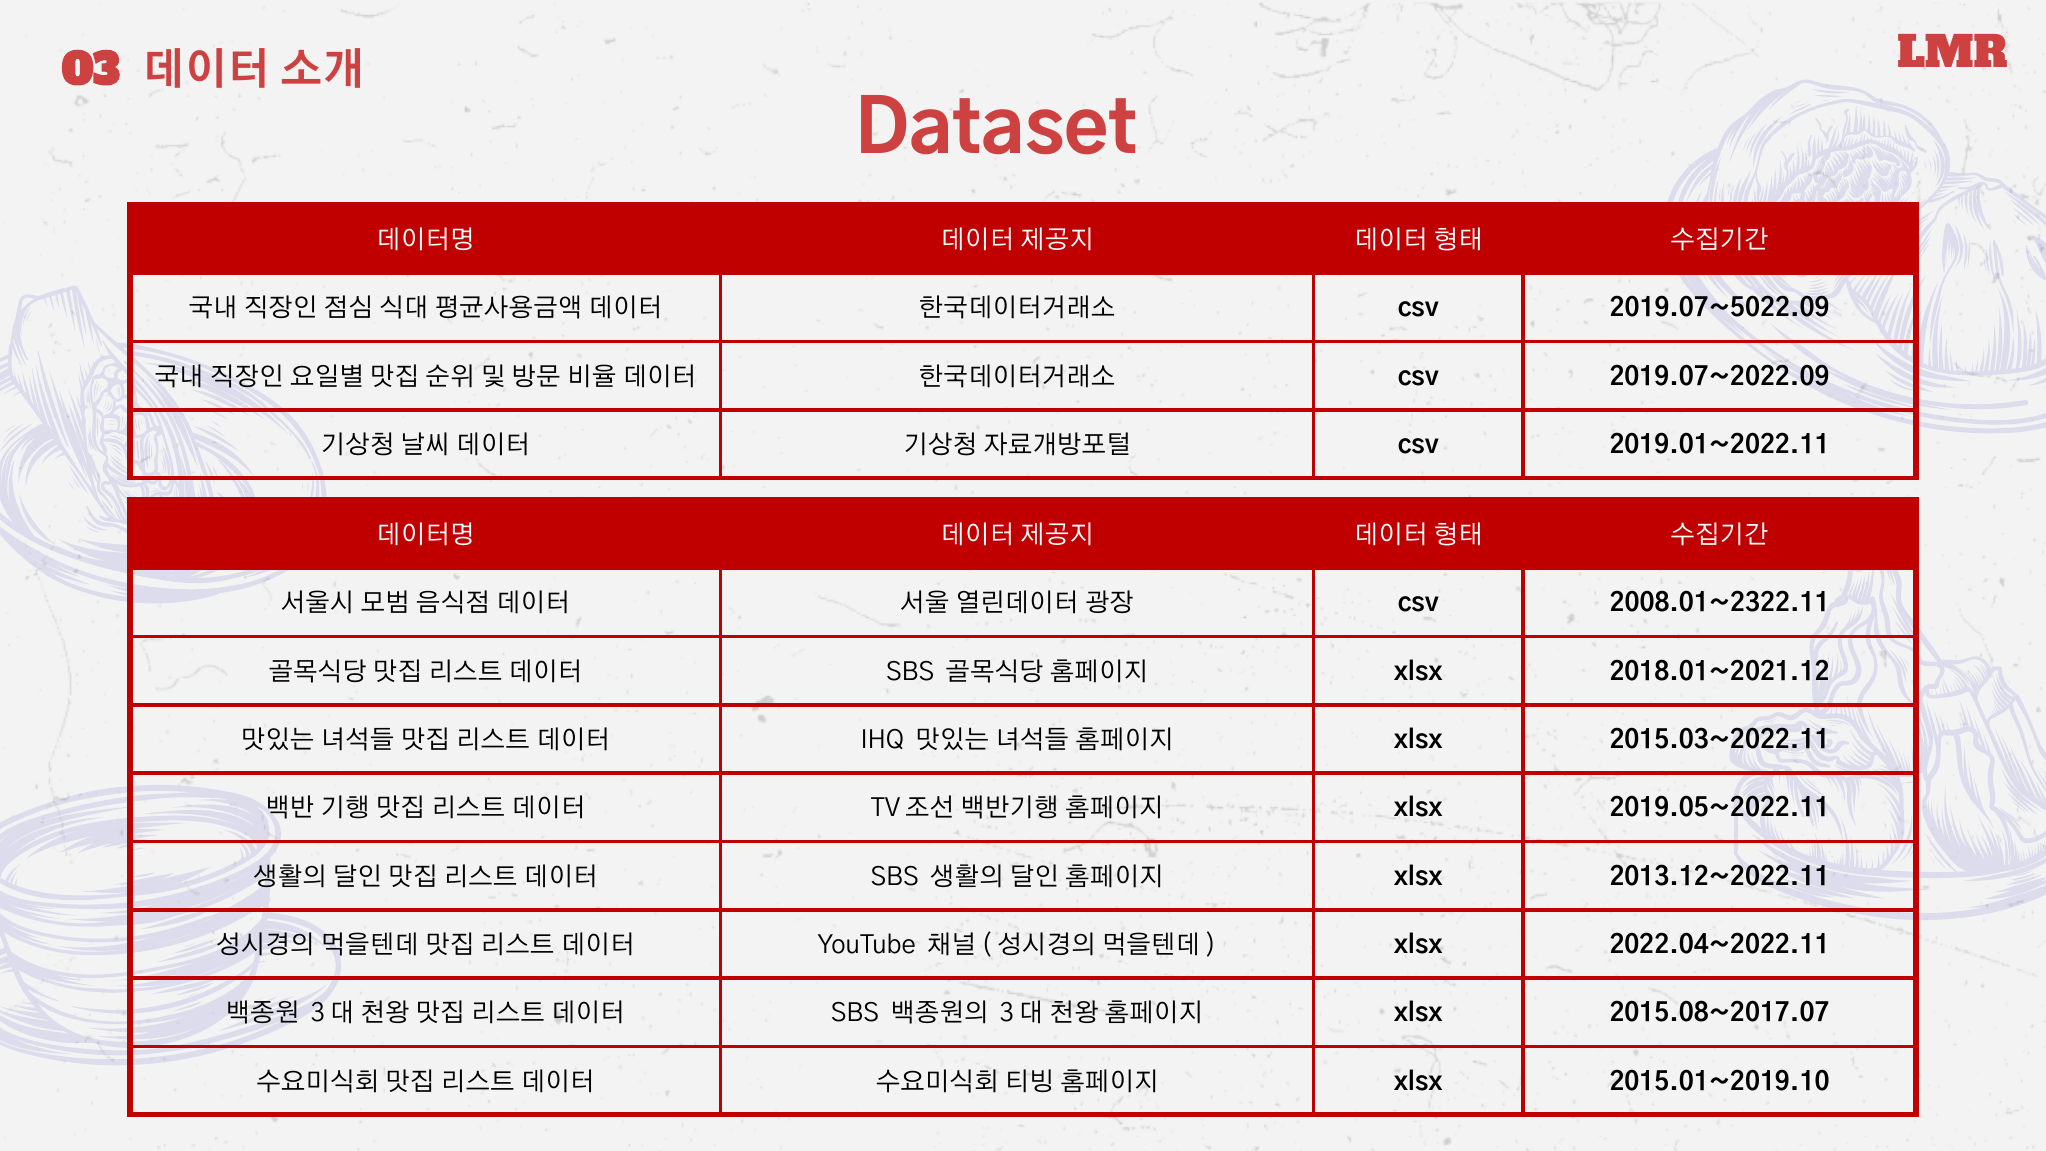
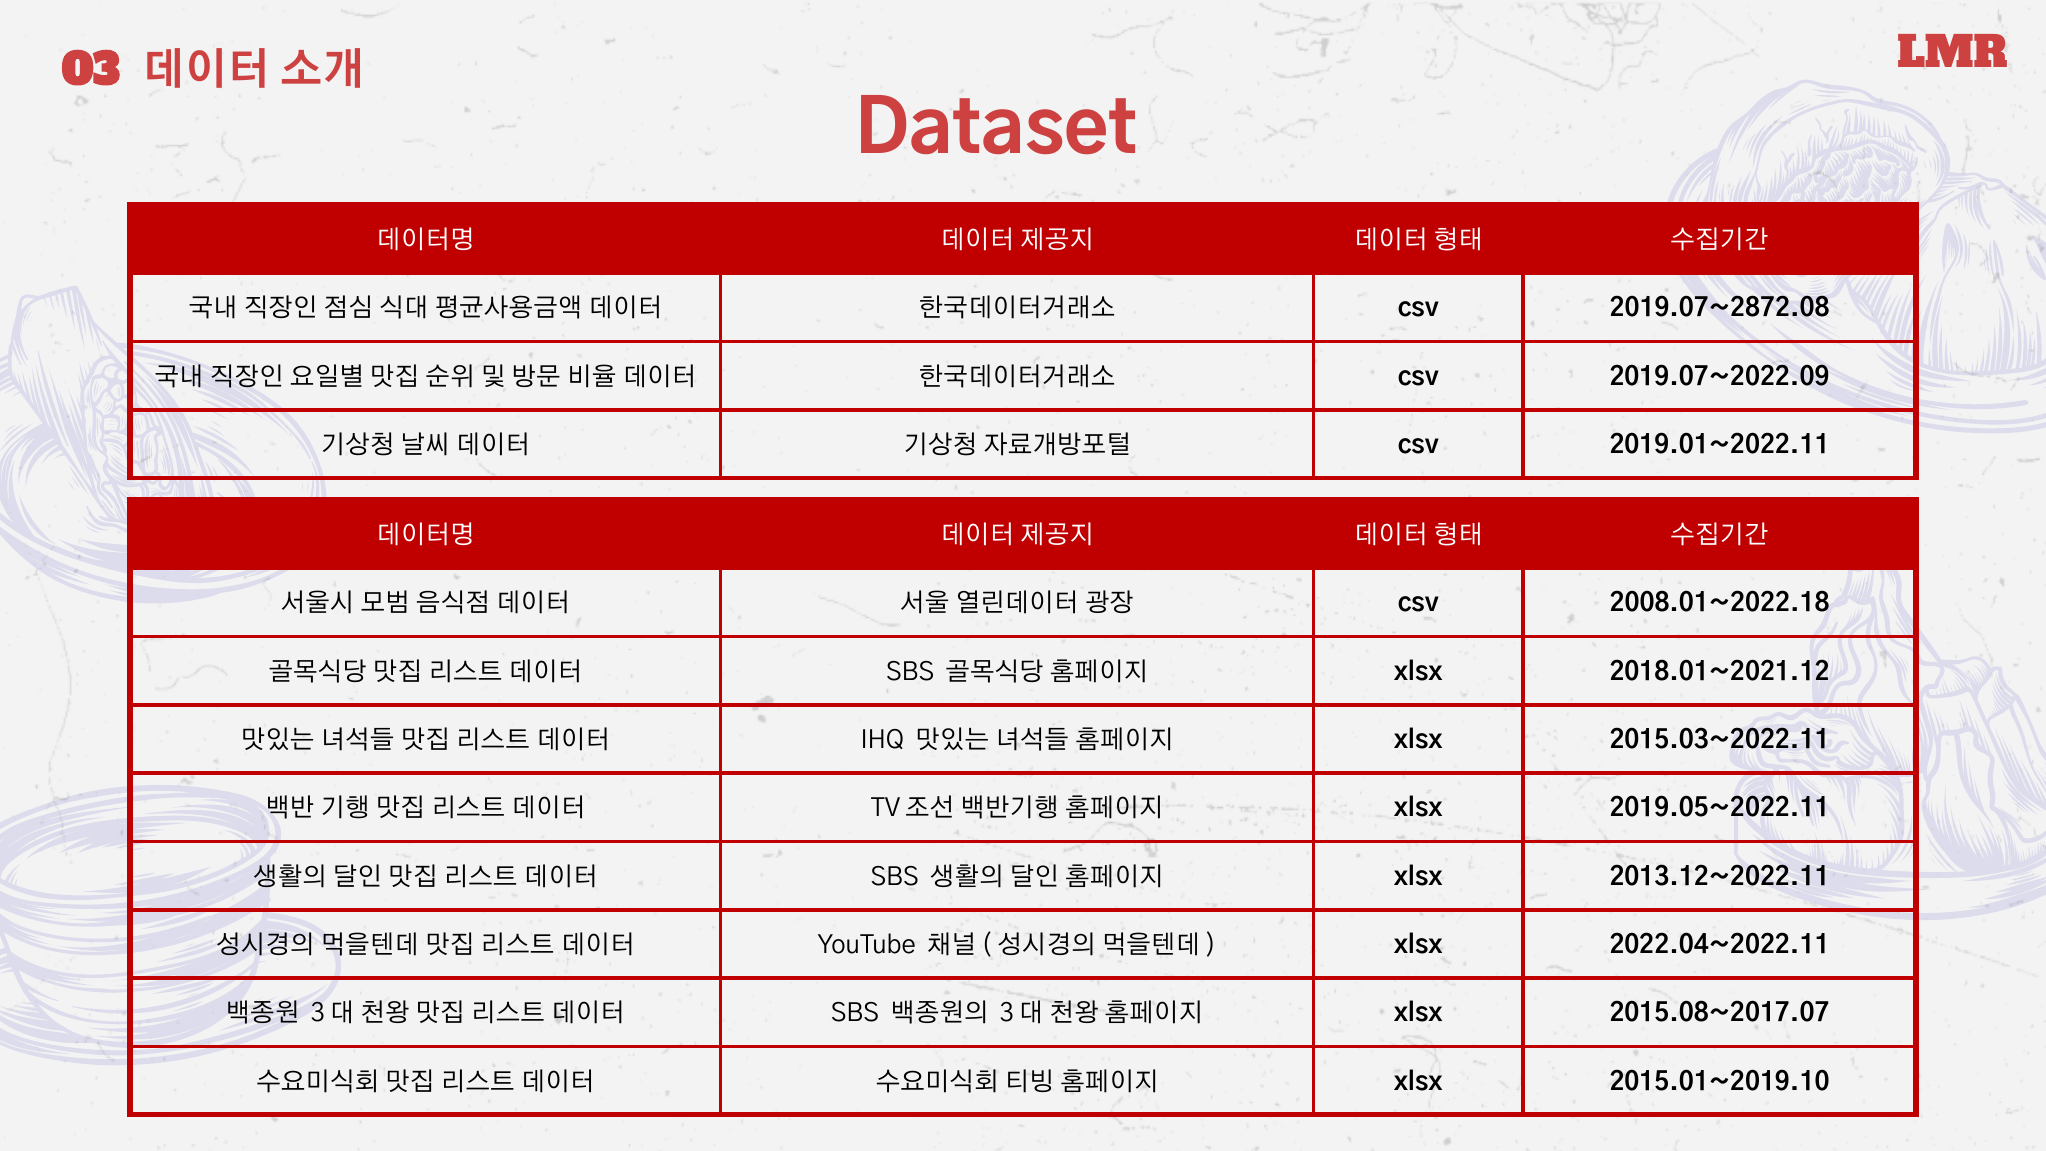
2019.07~5022.09: 2019.07~5022.09 -> 2019.07~2872.08 (1720, 308)
2008.01~2322.11: 2008.01~2322.11 -> 2008.01~2022.18 (1720, 603)
